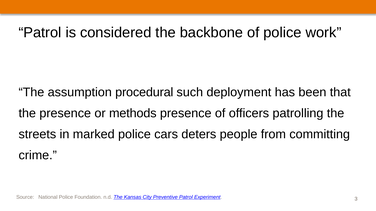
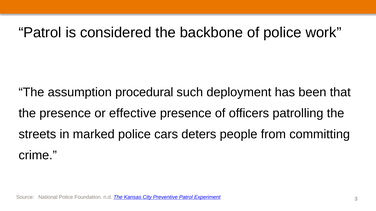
methods: methods -> effective (133, 114)
